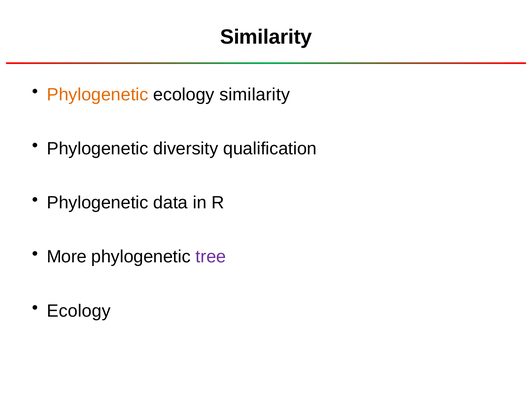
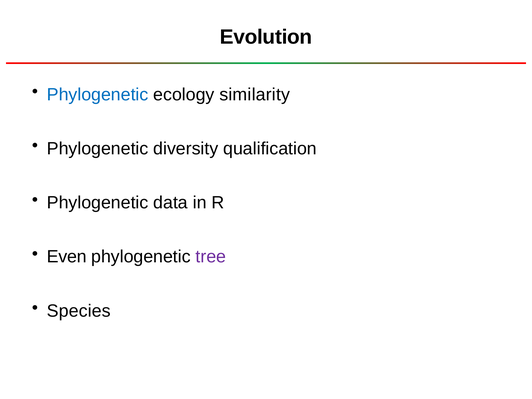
Similarity: Similarity -> Evolution (266, 37)
Phylogenetic colour: orange -> blue (98, 95)
More: More -> Even (67, 257)
Ecology: Ecology -> Species (79, 311)
